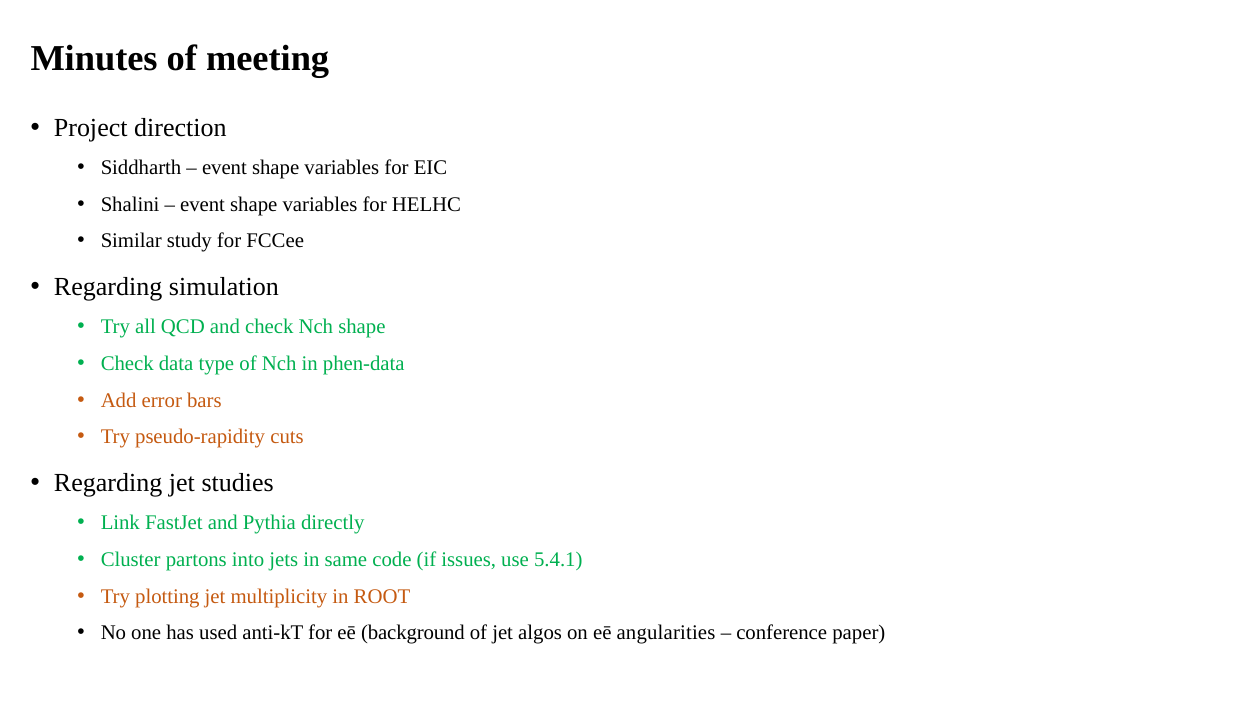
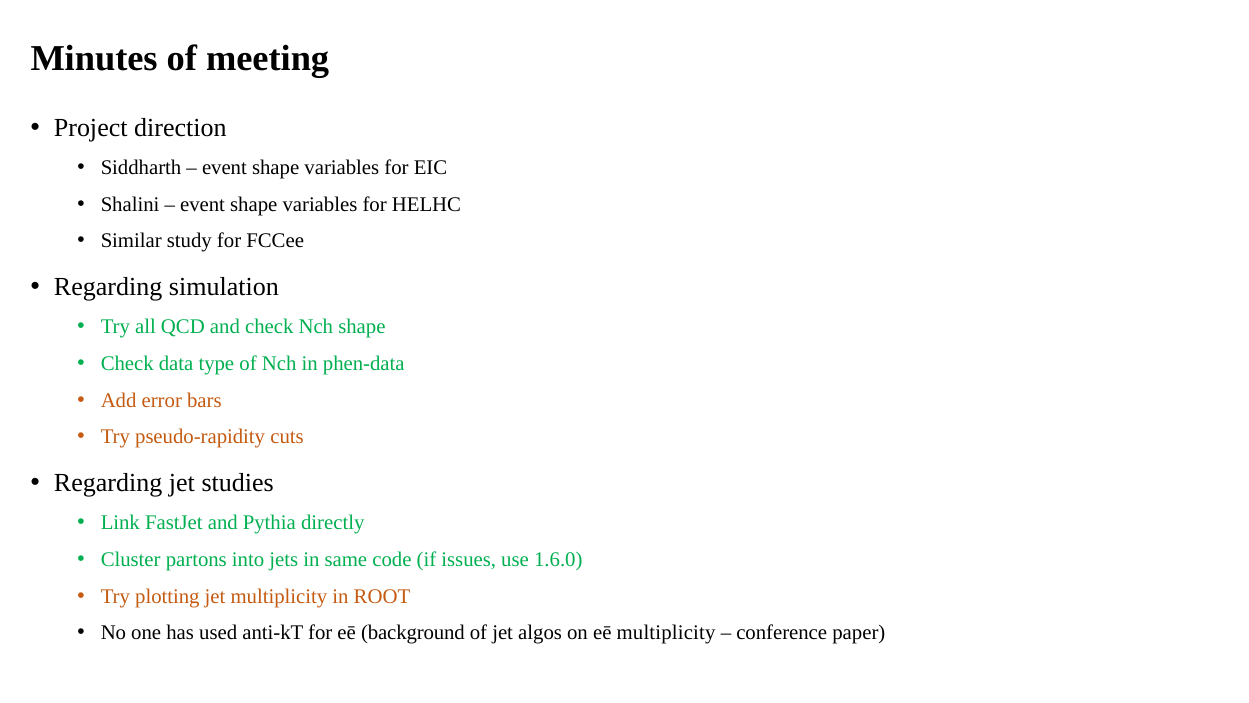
5.4.1: 5.4.1 -> 1.6.0 (558, 559)
eē angularities: angularities -> multiplicity (666, 633)
